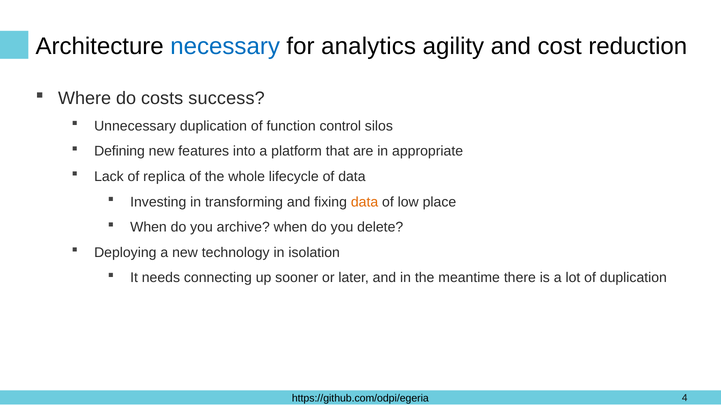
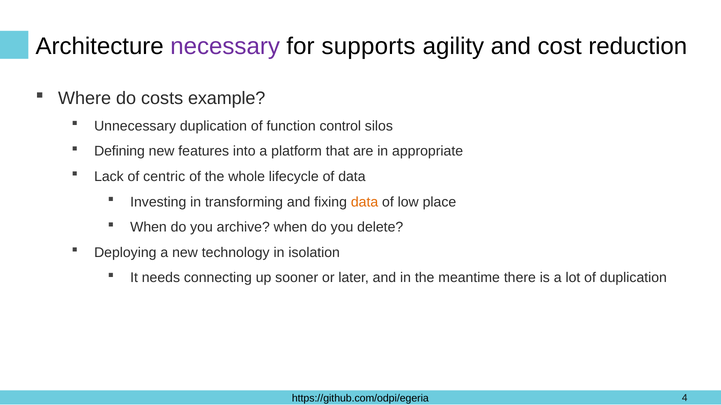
necessary colour: blue -> purple (225, 46)
analytics: analytics -> supports (369, 46)
success: success -> example (227, 99)
replica: replica -> centric (164, 177)
